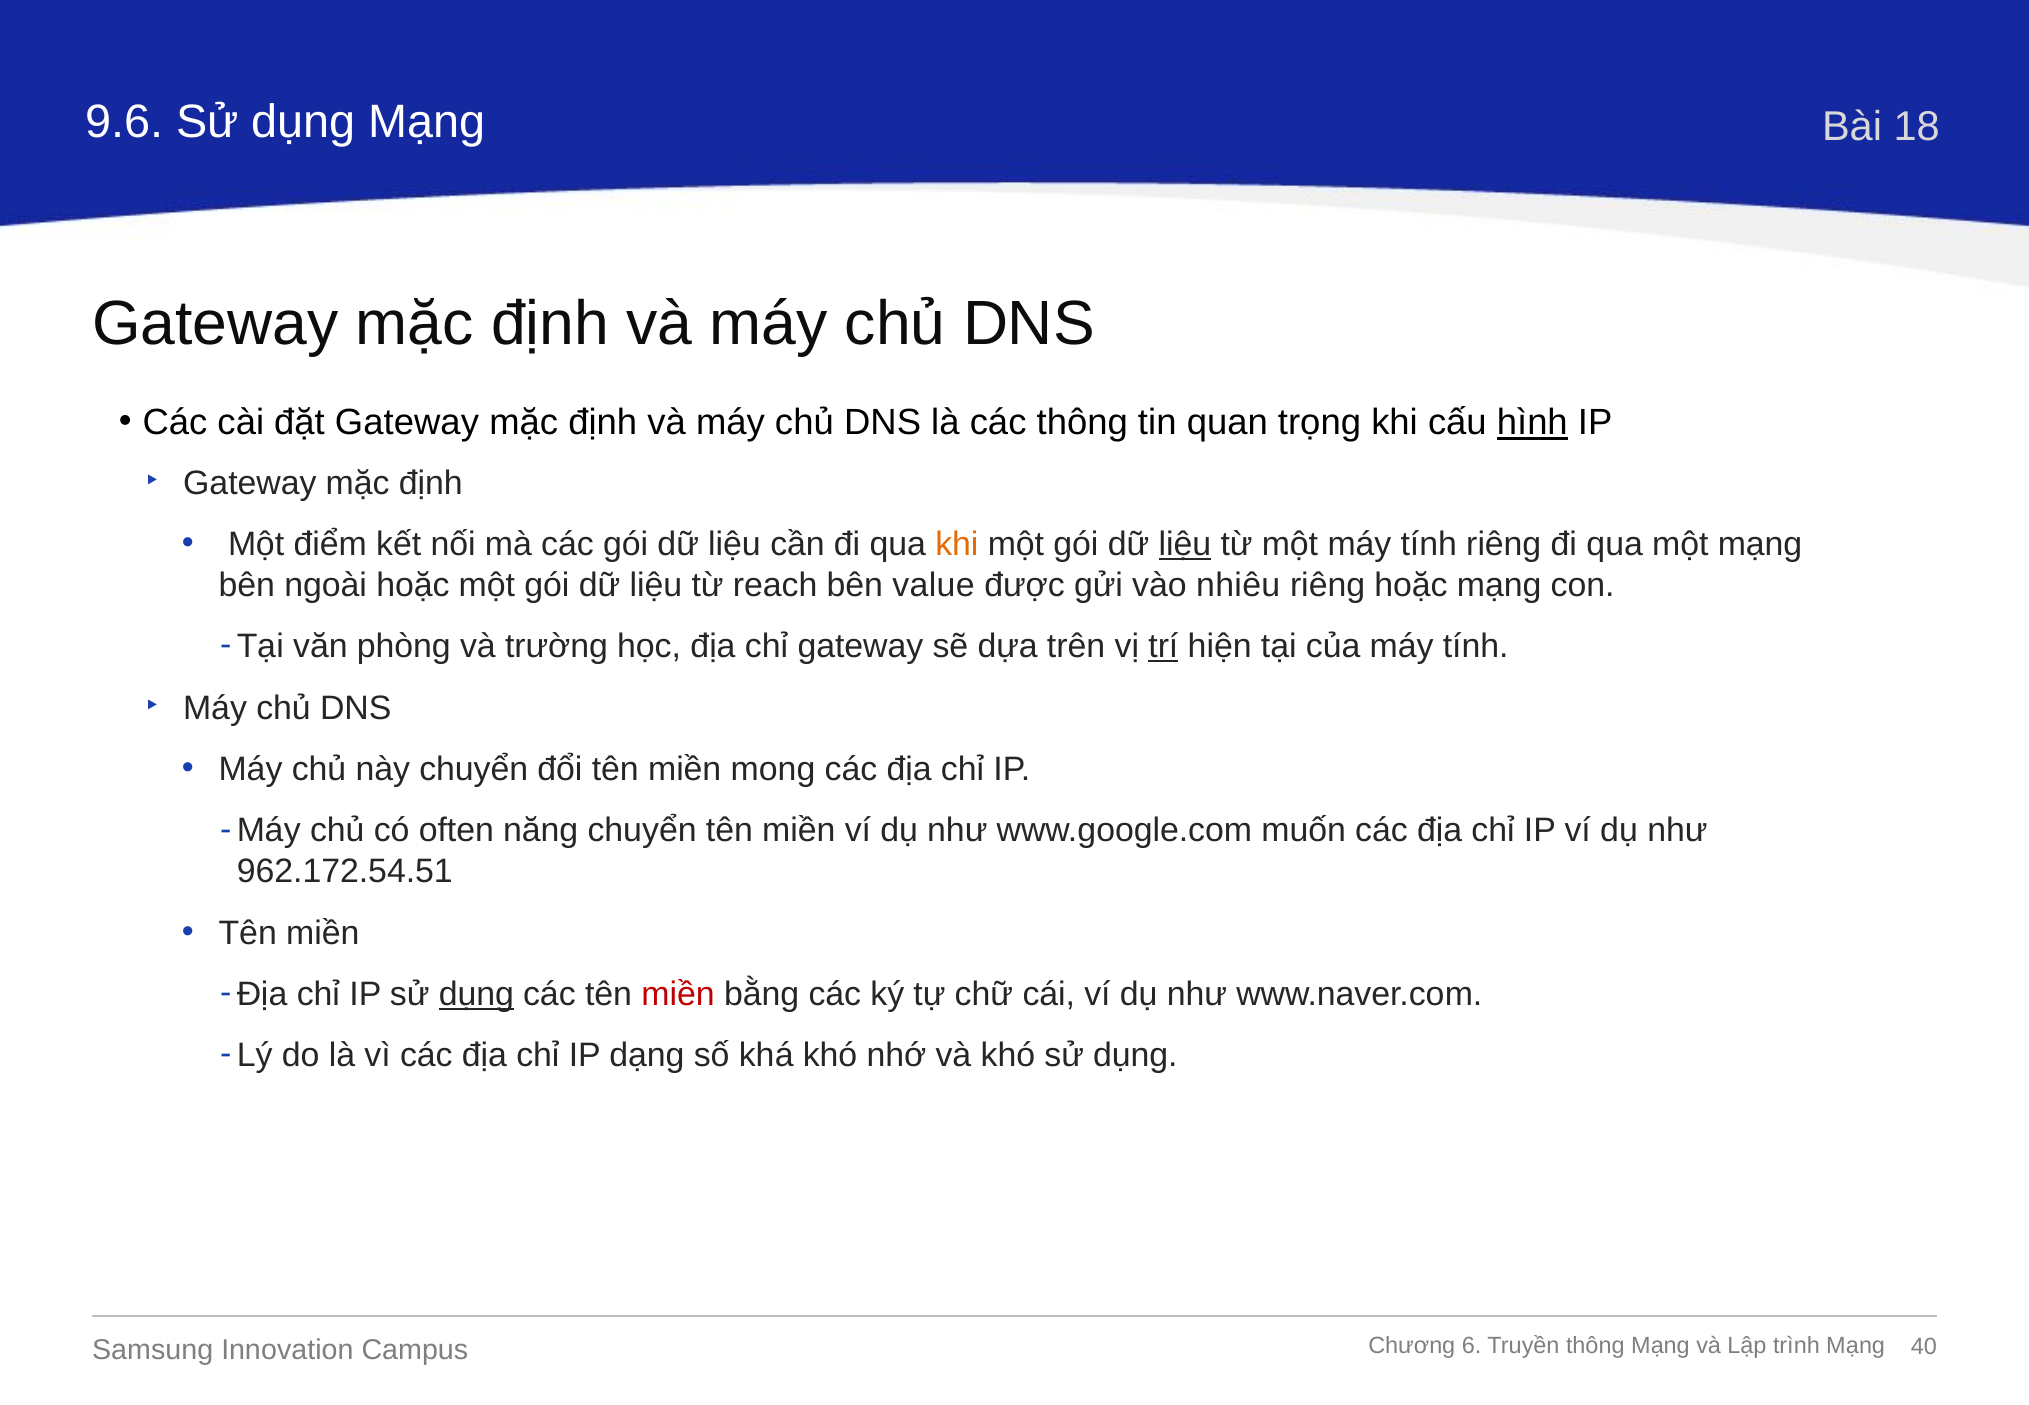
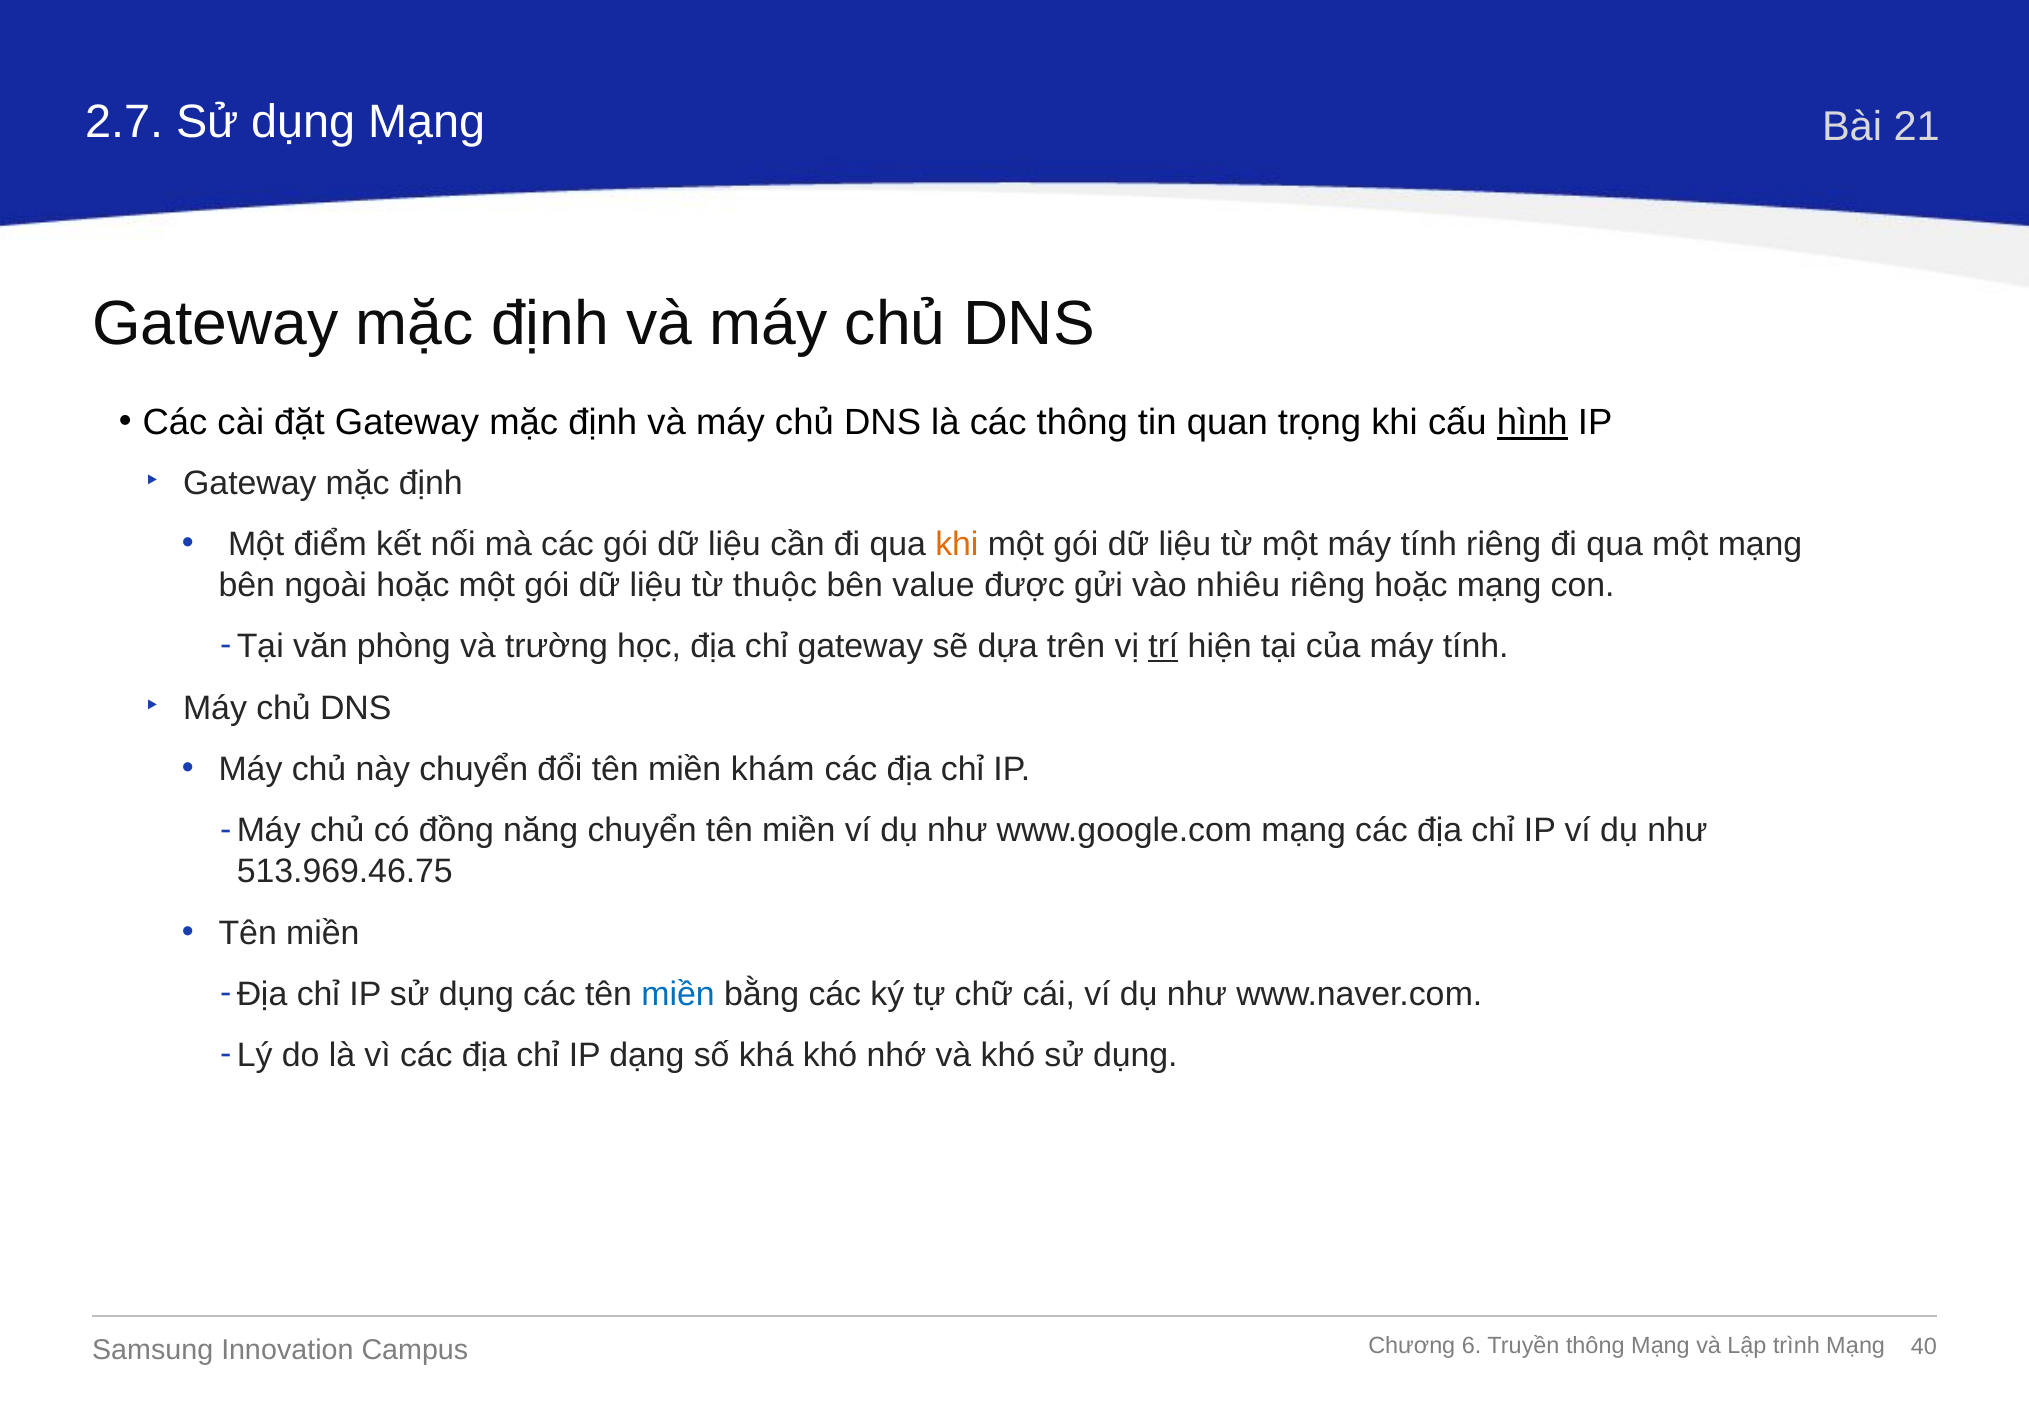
9.6: 9.6 -> 2.7 (124, 122)
18: 18 -> 21 (1917, 126)
liệu underline: present -> none (1185, 544)
reach: reach -> thuộc (775, 585)
mong: mong -> khám (773, 769)
often: often -> đồng (456, 831)
www.google.com muốn: muốn -> mạng (1304, 831)
962.172.54.51: 962.172.54.51 -> 513.969.46.75 (345, 872)
dụng underline: present -> none (476, 994)
miền colour: red -> blue (678, 994)
